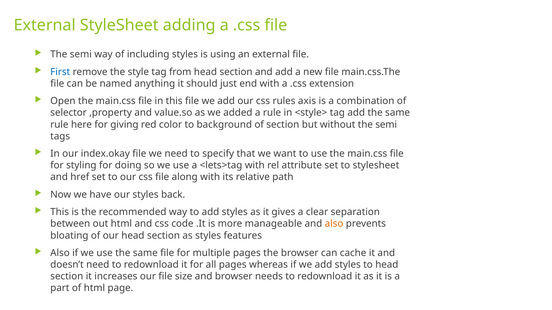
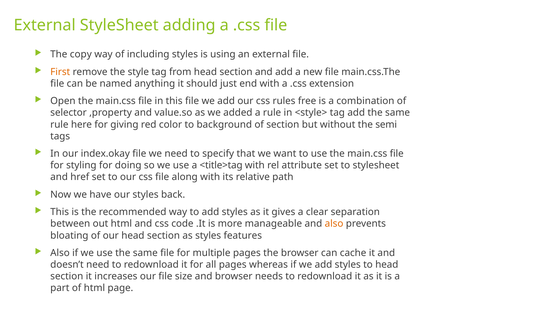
semi: semi -> copy (81, 55)
First colour: blue -> orange (60, 72)
axis: axis -> free (307, 101)
<lets>tag: <lets>tag -> <title>tag (221, 166)
